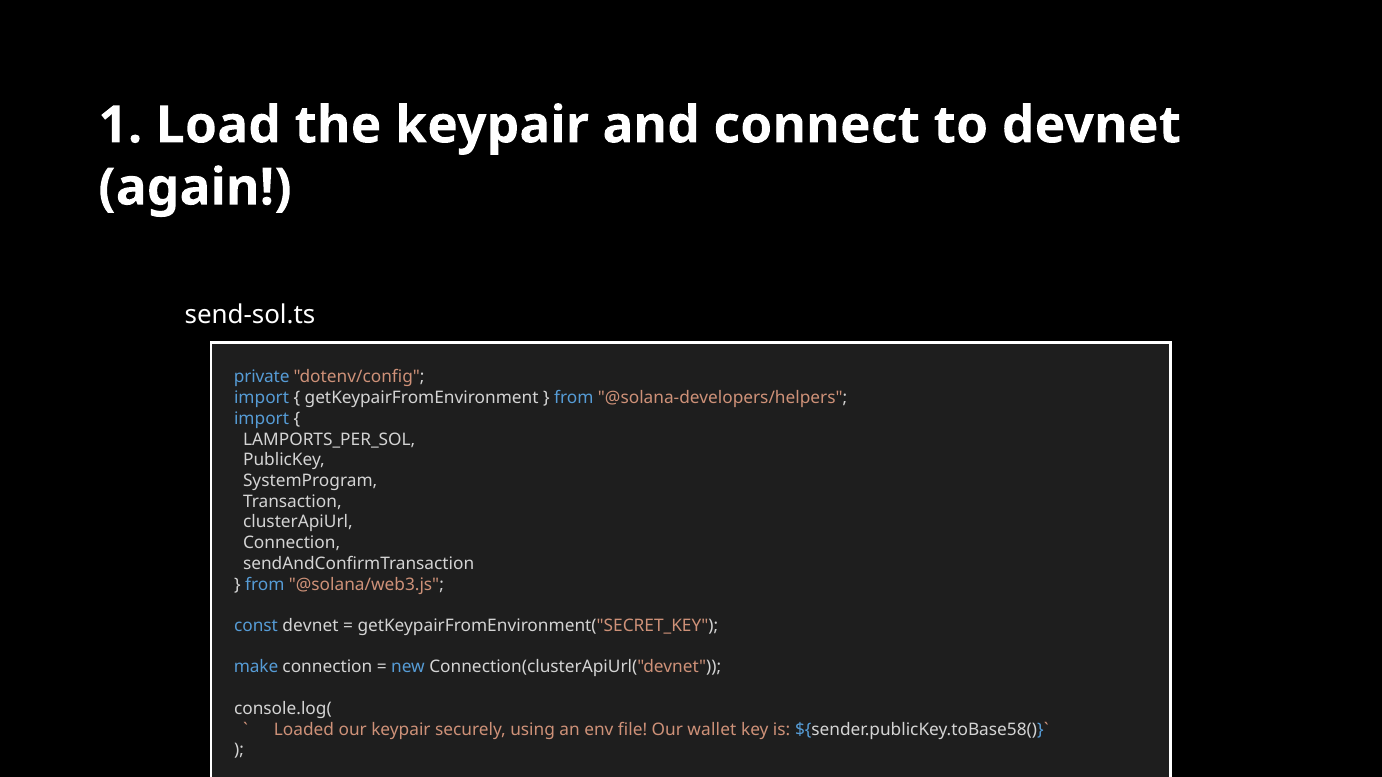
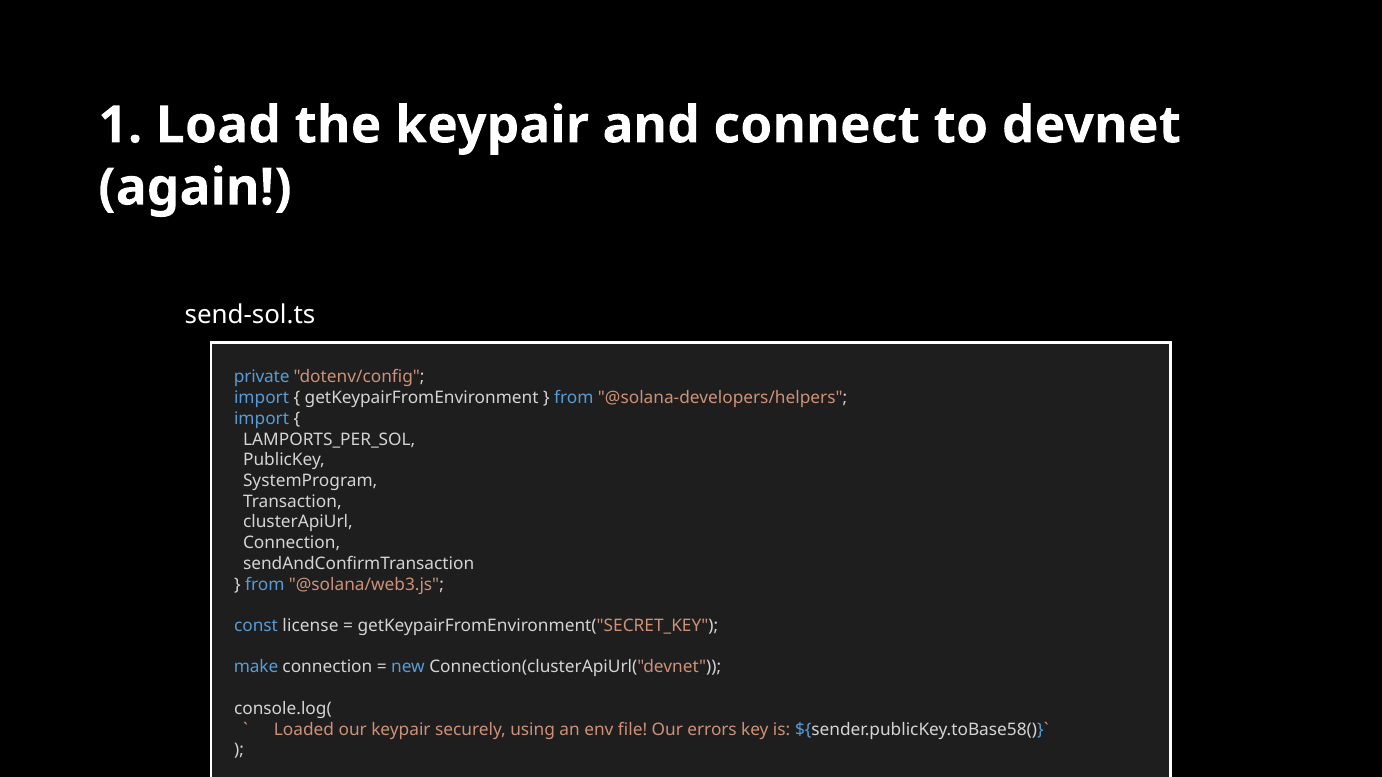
const devnet: devnet -> license (311, 626)
wallet: wallet -> errors (712, 730)
